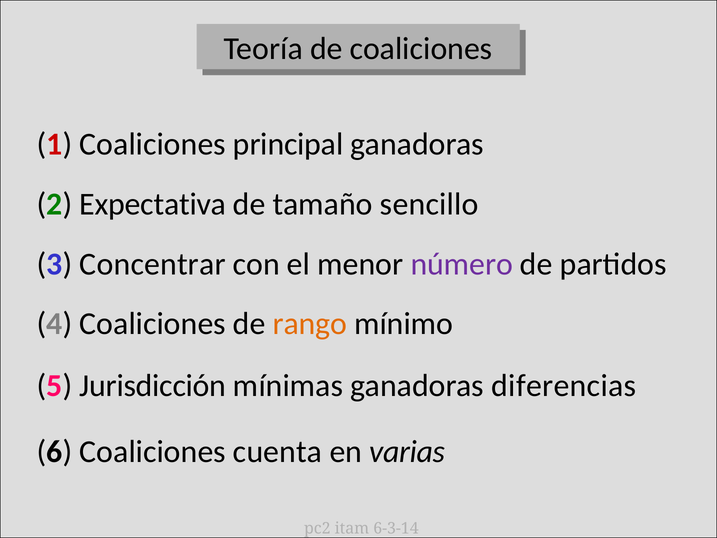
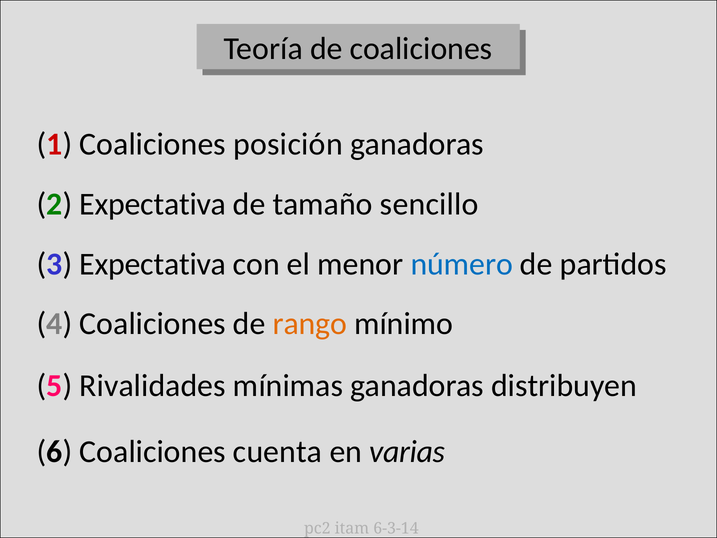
principal: principal -> posición (288, 144)
3 Concentrar: Concentrar -> Expectativa (153, 264)
número colour: purple -> blue (462, 264)
Jurisdicción: Jurisdicción -> Rivalidades (153, 386)
diferencias: diferencias -> distribuyen (564, 386)
